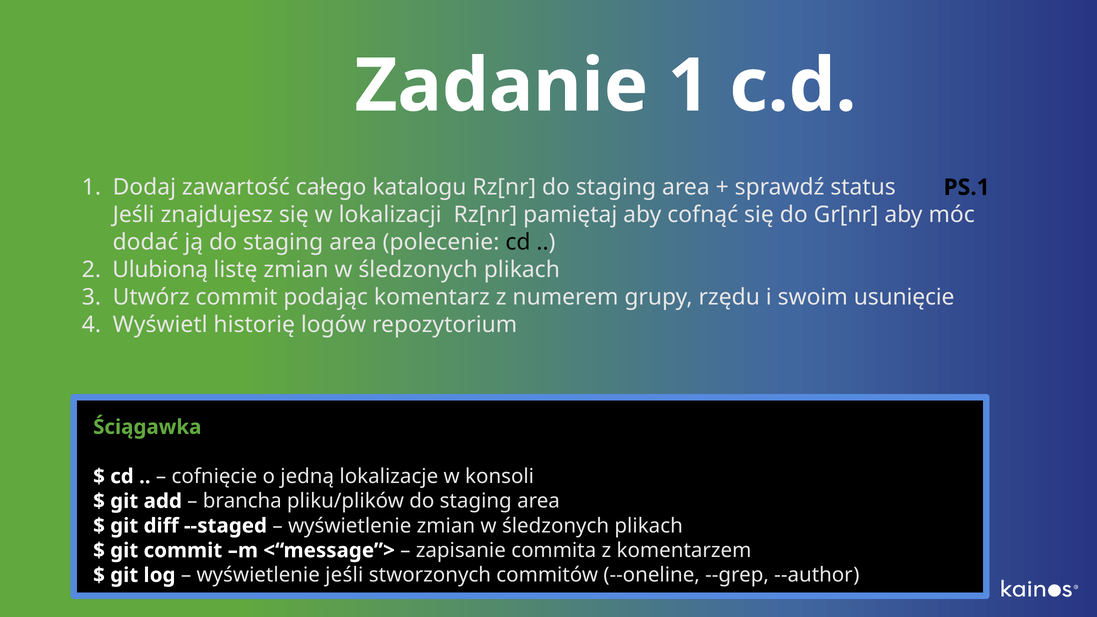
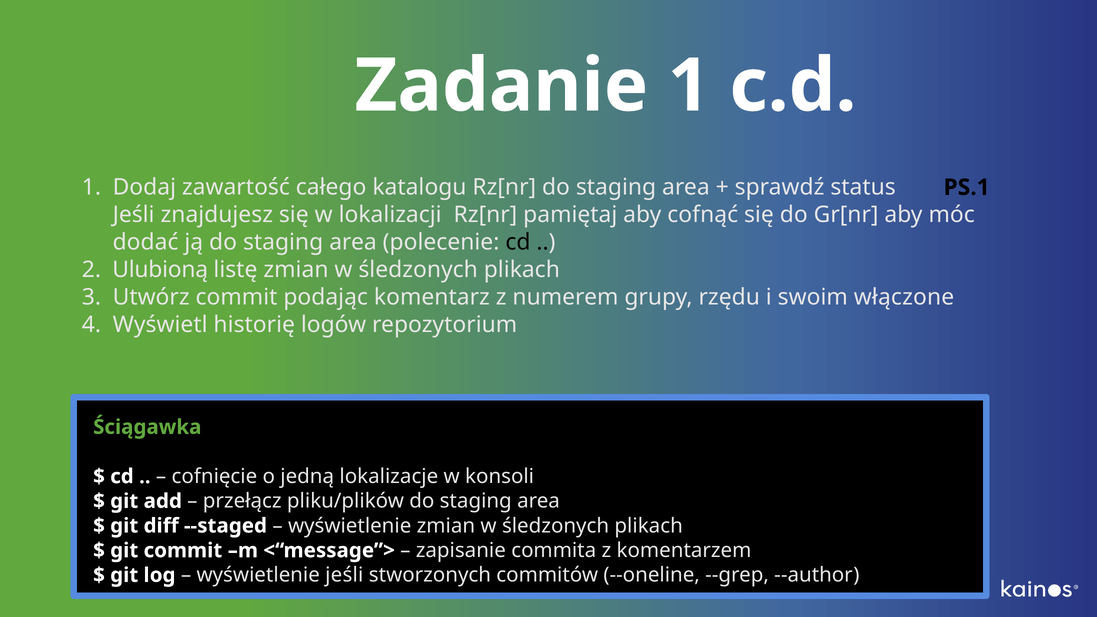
usunięcie: usunięcie -> włączone (904, 297)
brancha: brancha -> przełącz (242, 501)
